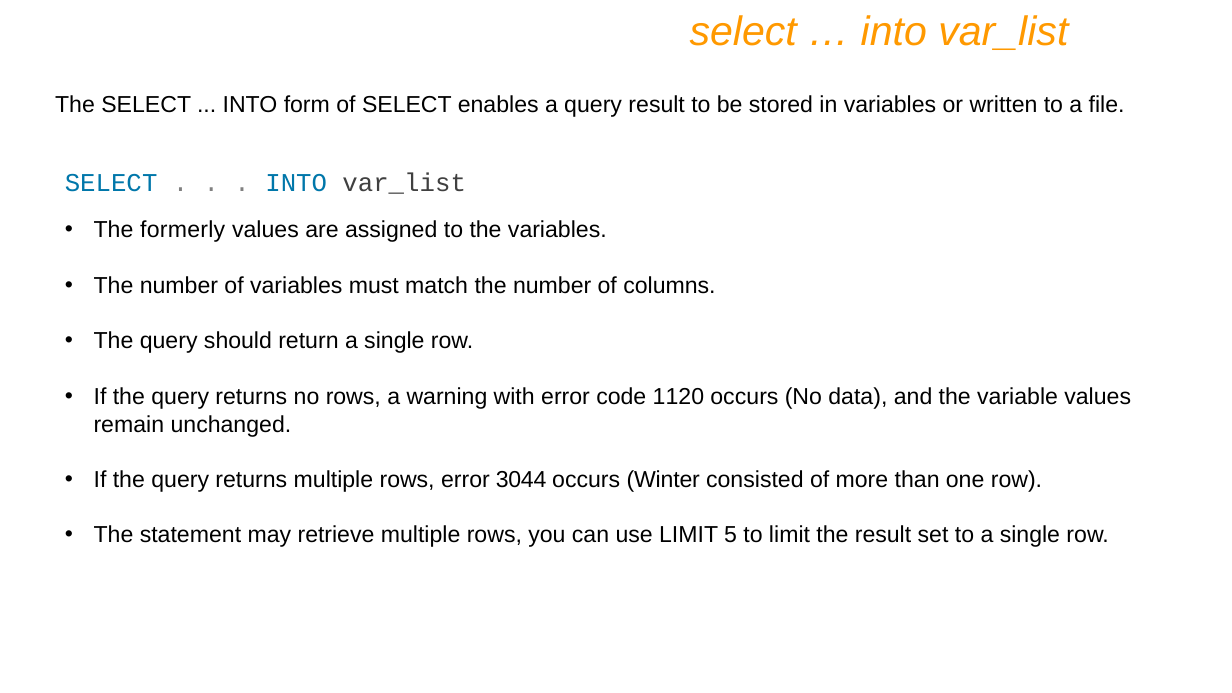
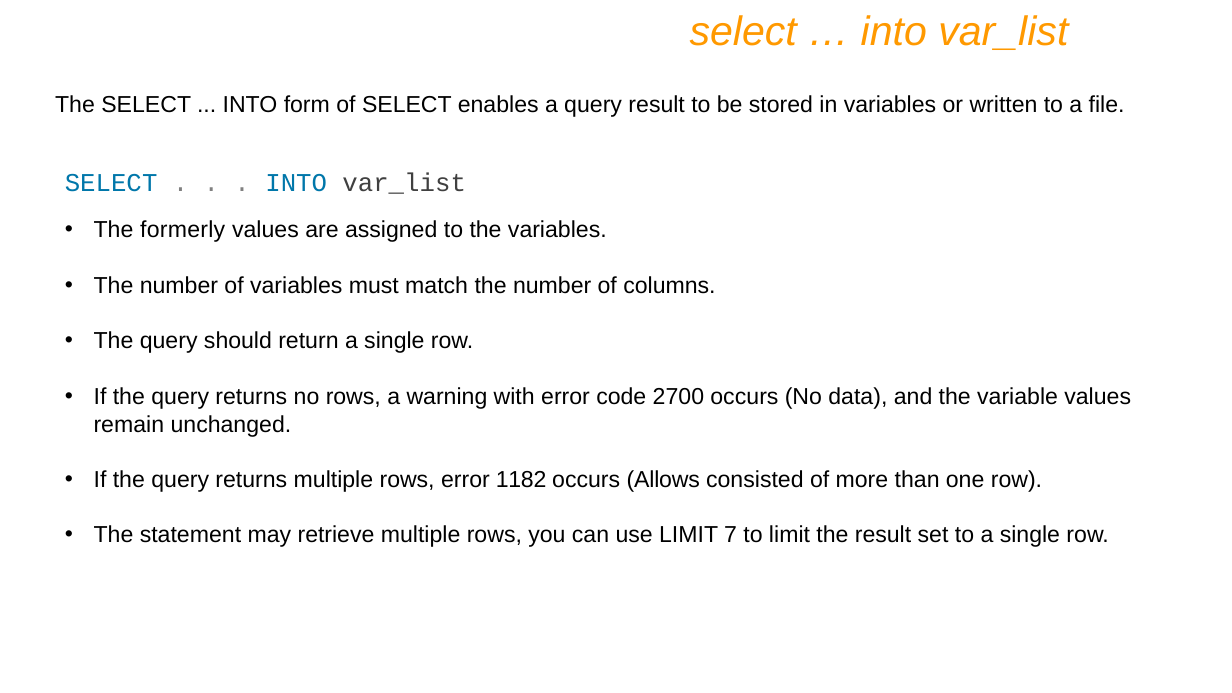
1120: 1120 -> 2700 (678, 397)
3044: 3044 -> 1182 (521, 480)
Winter: Winter -> Allows (663, 480)
5: 5 -> 7 (731, 535)
